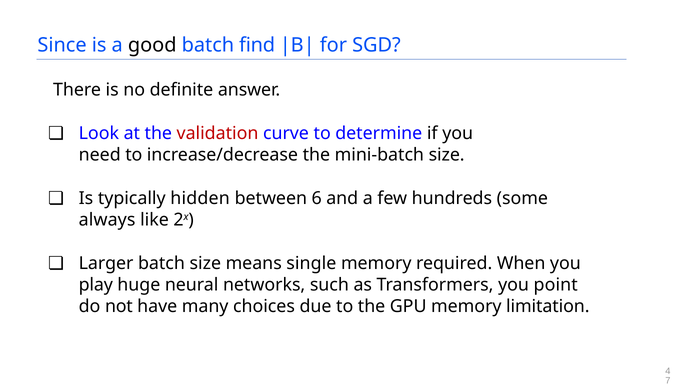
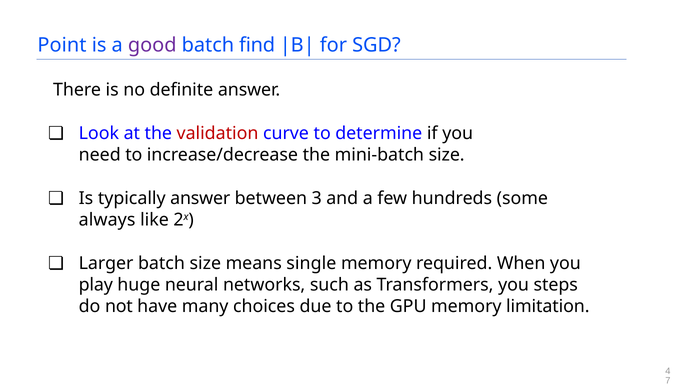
Since: Since -> Point (62, 45)
good colour: black -> purple (152, 45)
typically hidden: hidden -> answer (200, 198)
6: 6 -> 3 (317, 198)
point: point -> steps (556, 285)
